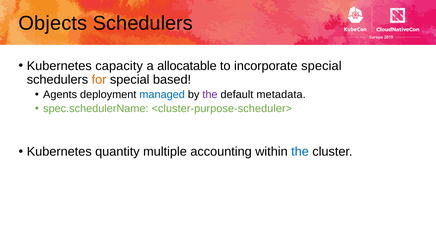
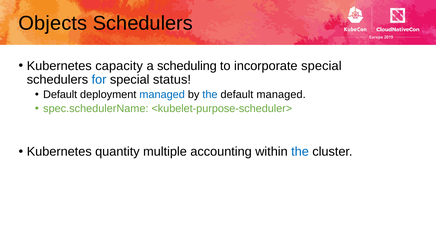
allocatable: allocatable -> scheduling (187, 66)
for colour: orange -> blue (99, 80)
based: based -> status (172, 80)
Agents: Agents -> Default (60, 95)
the colour: purple -> blue (210, 95)
default metadata: metadata -> managed (281, 95)
<cluster-purpose-scheduler>: <cluster-purpose-scheduler> -> <kubelet-purpose-scheduler> (222, 109)
